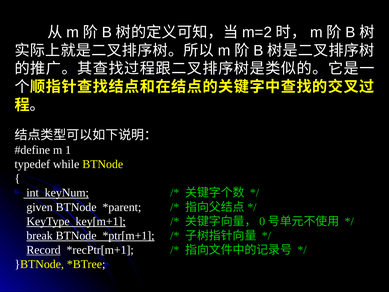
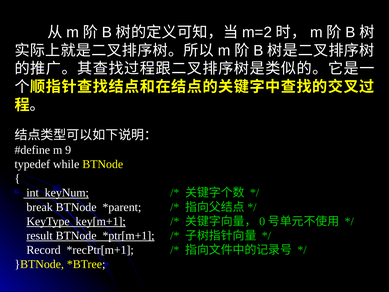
1: 1 -> 9 (68, 150)
given: given -> break (40, 207)
break: break -> result (40, 235)
Record underline: present -> none (44, 250)
